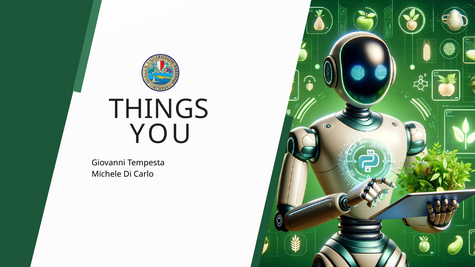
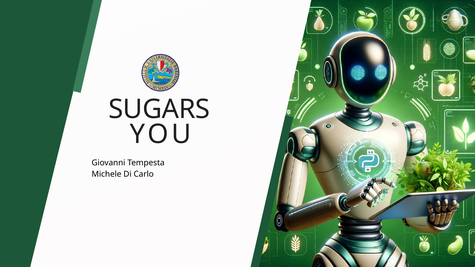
THINGS: THINGS -> SUGARS (159, 109)
